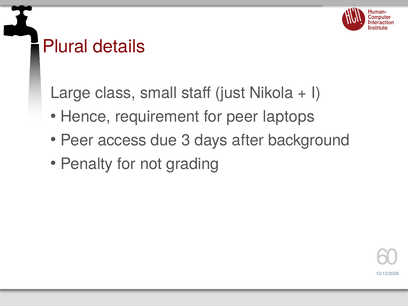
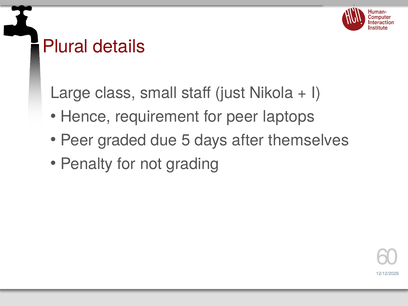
access: access -> graded (122, 140)
3: 3 -> 5 (186, 140)
background: background -> themselves (309, 140)
